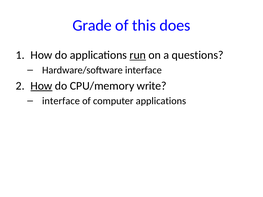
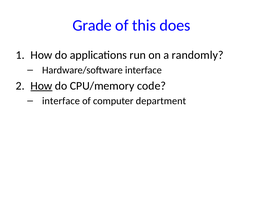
run underline: present -> none (138, 55)
questions: questions -> randomly (198, 55)
write: write -> code (151, 86)
computer applications: applications -> department (161, 101)
